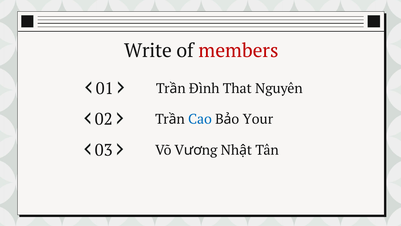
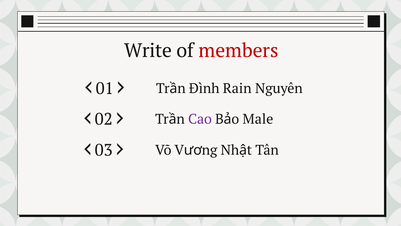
That: That -> Rain (237, 88)
Cao colour: blue -> purple (200, 119)
Your: Your -> Male (258, 119)
